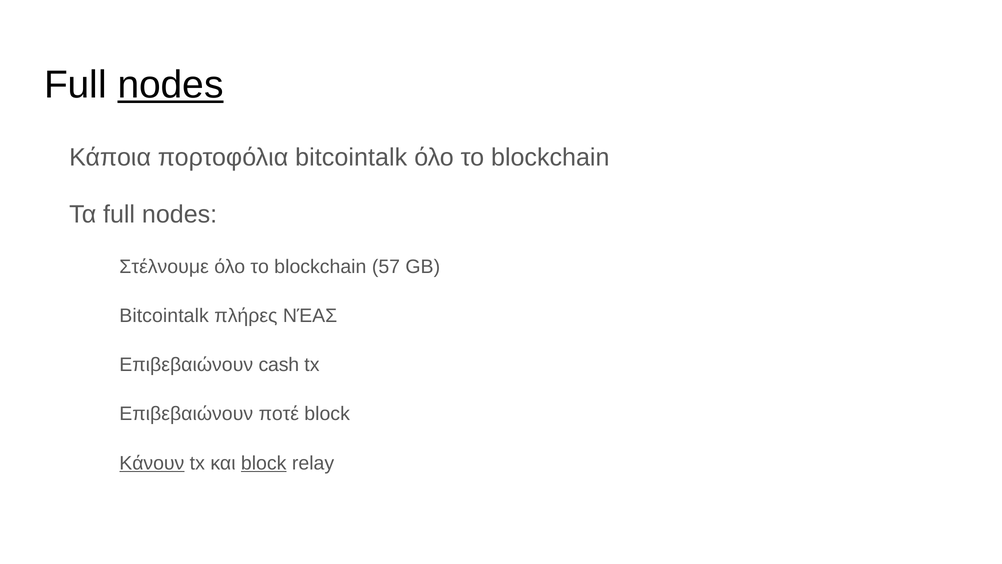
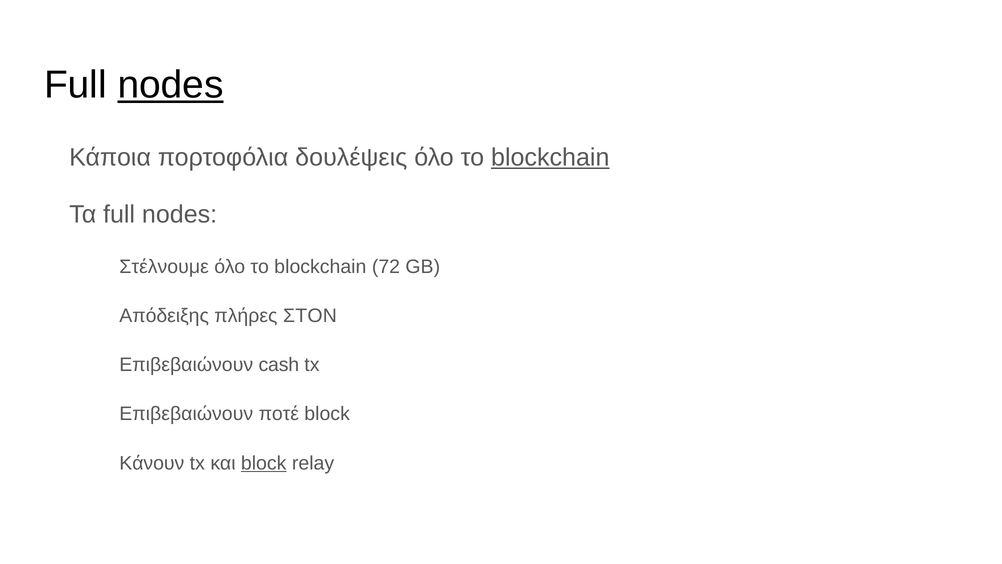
πορτοφόλια bitcointalk: bitcointalk -> δουλέψεις (351, 158)
blockchain underline: none -> present (550, 158)
57: 57 -> 72 (386, 266)
Bitcointalk: Bitcointalk -> Απόδειξης (164, 316)
ΝΈΑΣ: ΝΈΑΣ -> ΣΤΟΝ (310, 316)
Κάνουν underline: present -> none (152, 463)
